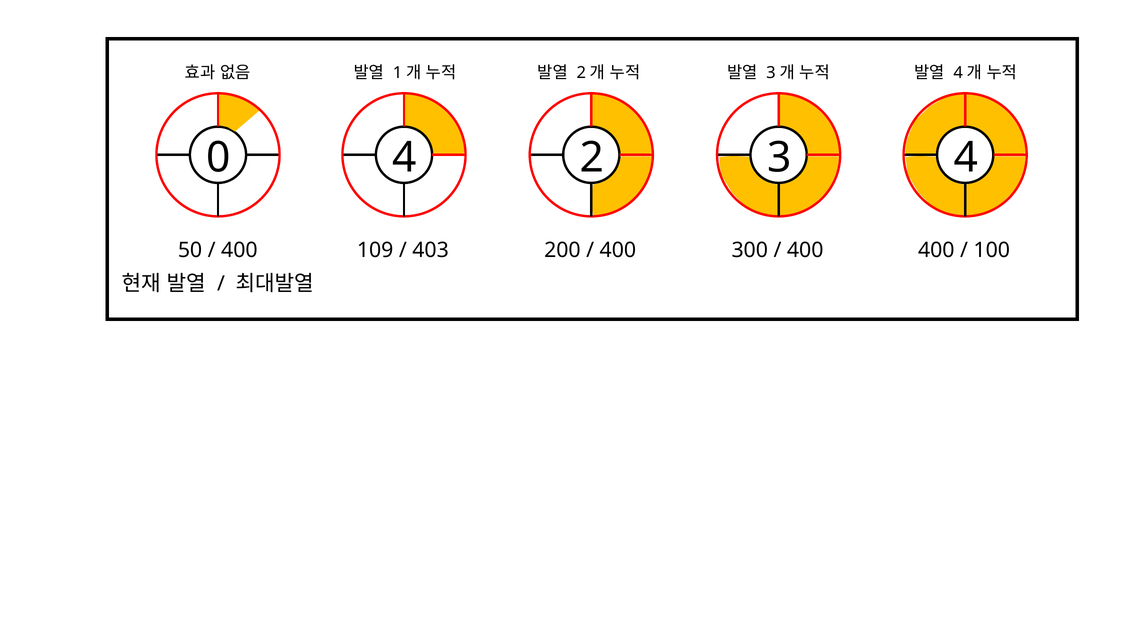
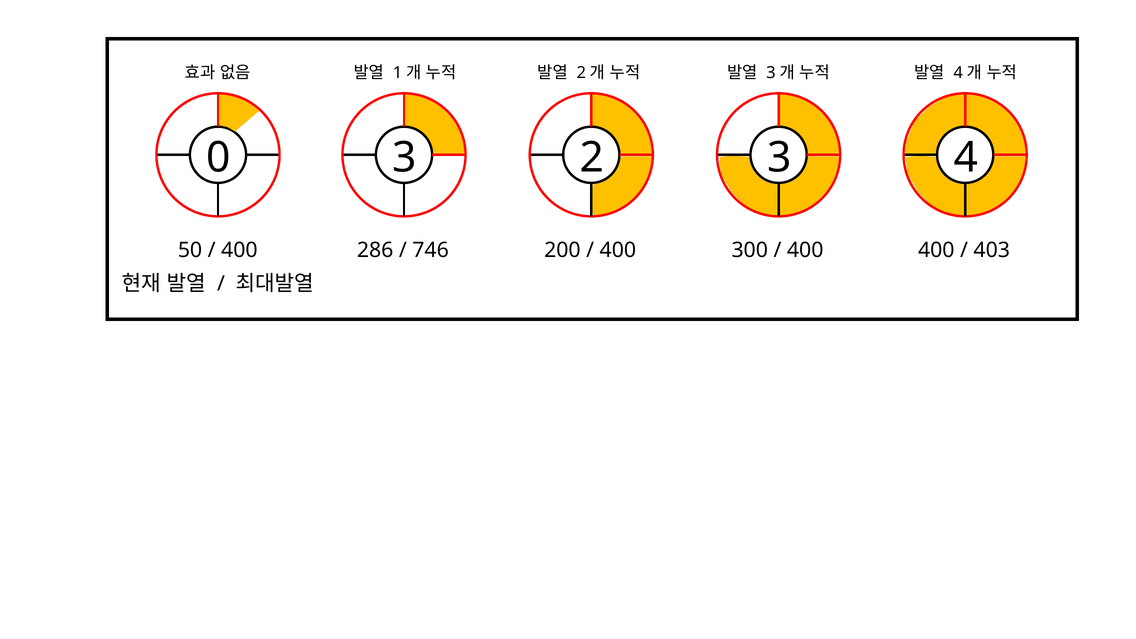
0 4: 4 -> 3 (405, 158)
109: 109 -> 286 (375, 250)
403: 403 -> 746 (431, 250)
100: 100 -> 403 (992, 250)
